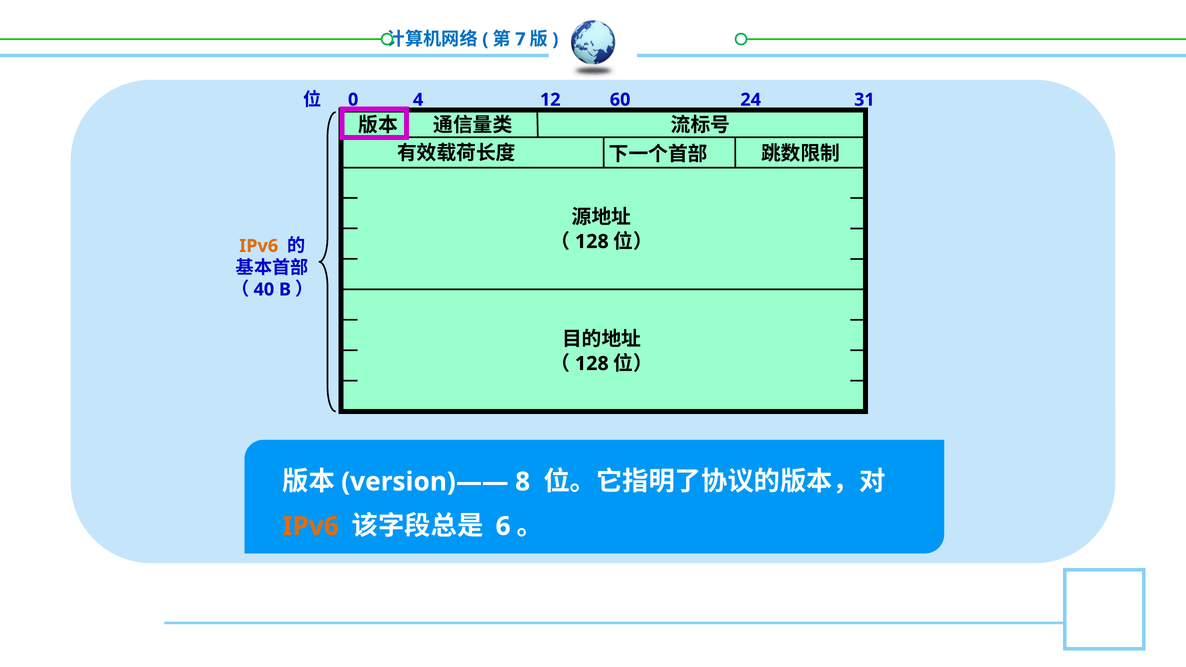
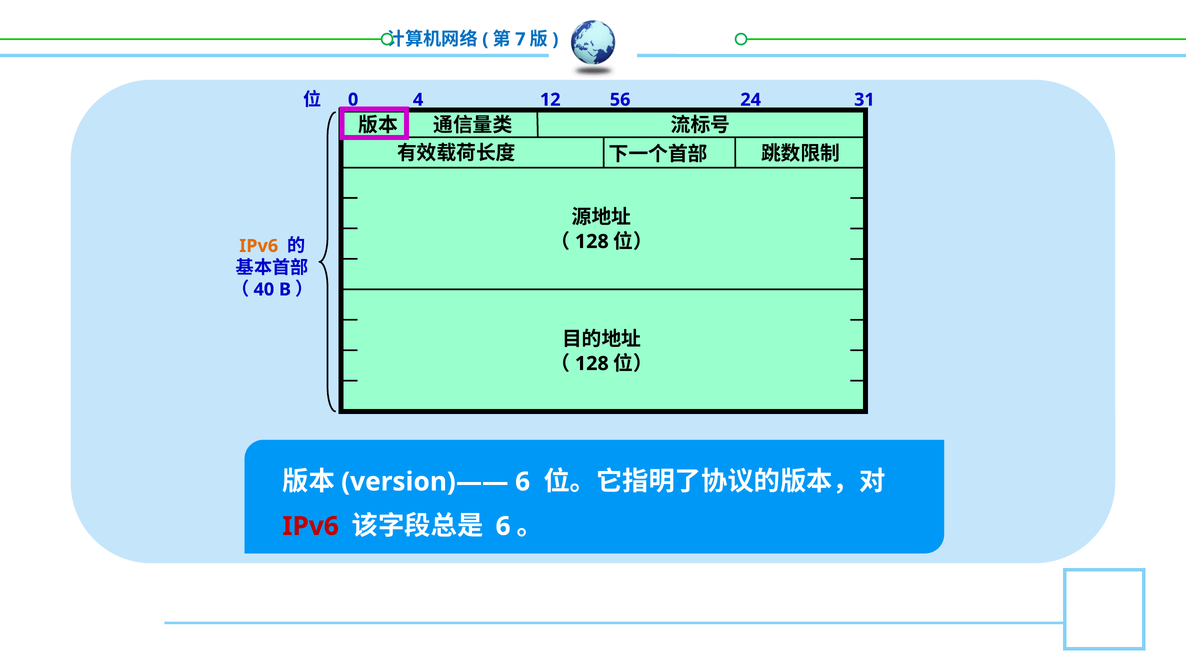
60: 60 -> 56 (620, 100)
8: 8 -> 6 (523, 482)
IPv6 colour: orange -> red (311, 526)
